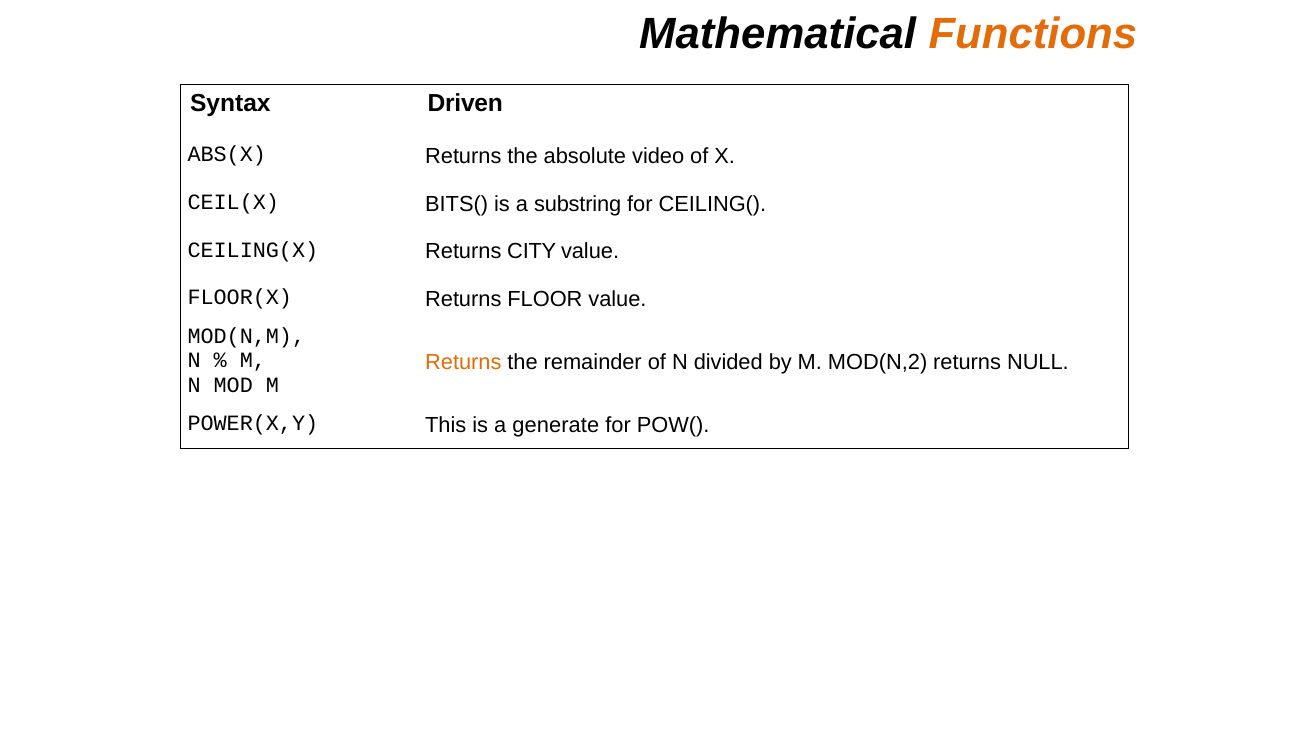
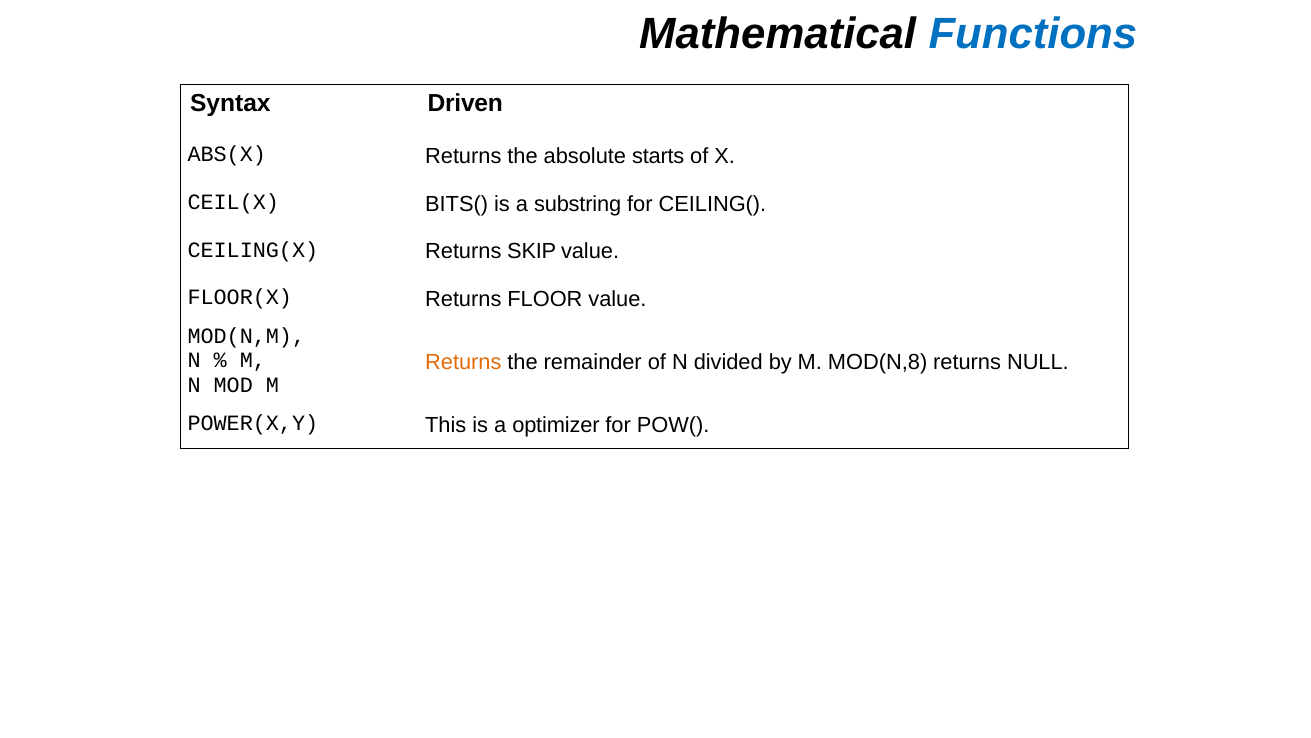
Functions colour: orange -> blue (1033, 34)
video: video -> starts (658, 156)
CITY: CITY -> SKIP (532, 251)
MOD(N,2: MOD(N,2 -> MOD(N,8 (878, 362)
generate: generate -> optimizer (556, 425)
